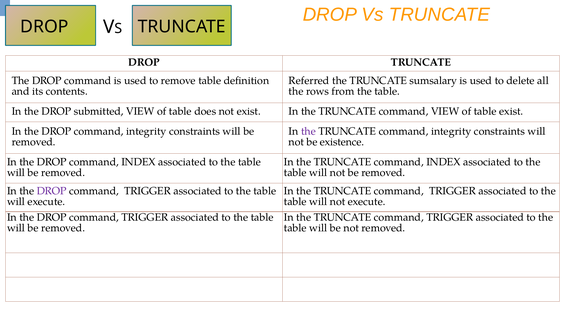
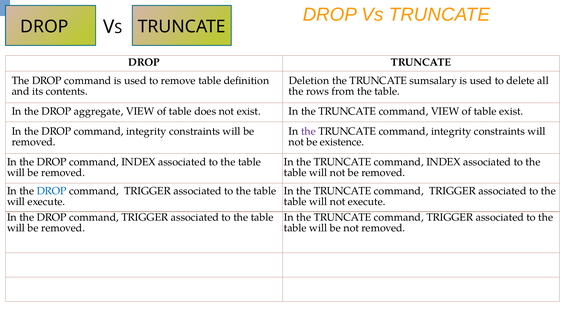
Referred: Referred -> Deletion (309, 80)
submitted: submitted -> aggregate (99, 111)
DROP colour: purple -> blue (52, 191)
